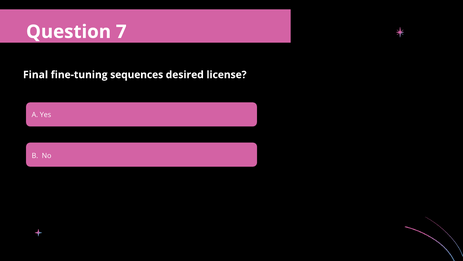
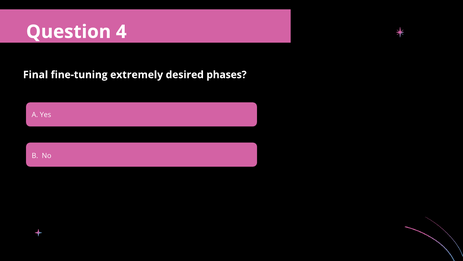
7: 7 -> 4 (121, 32)
sequences: sequences -> extremely (137, 75)
license: license -> phases (227, 75)
